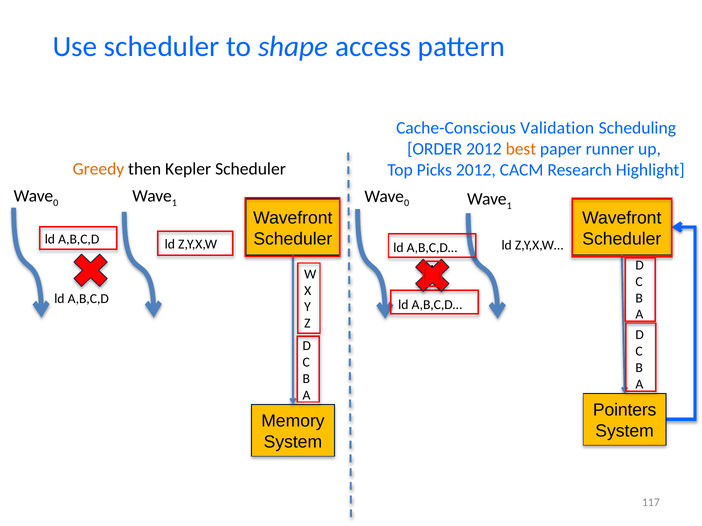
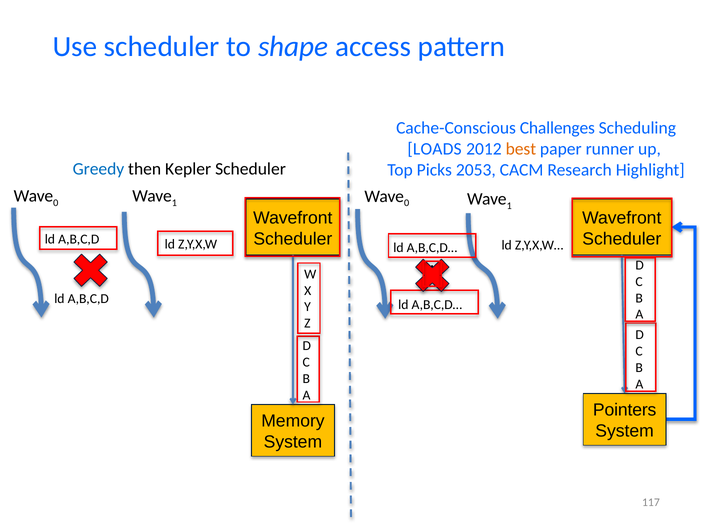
Validation: Validation -> Challenges (557, 128)
ORDER: ORDER -> LOADS (435, 149)
Greedy colour: orange -> blue (98, 169)
Picks 2012: 2012 -> 2053 (476, 170)
